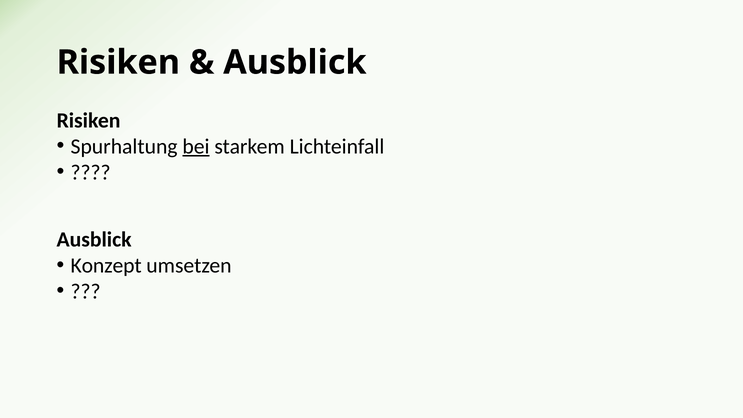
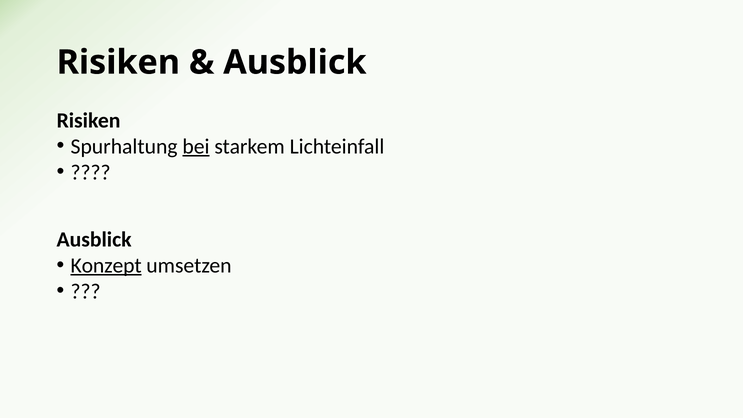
Konzept underline: none -> present (106, 266)
